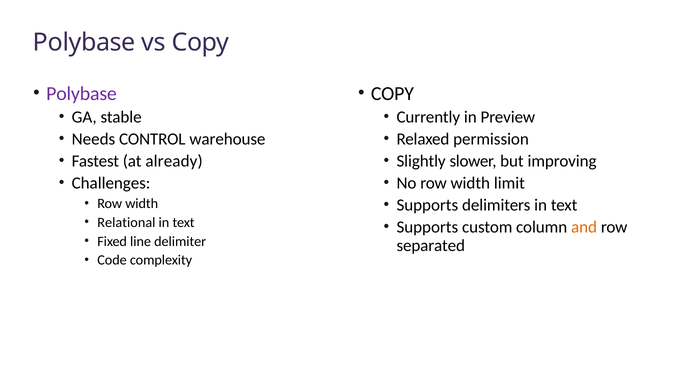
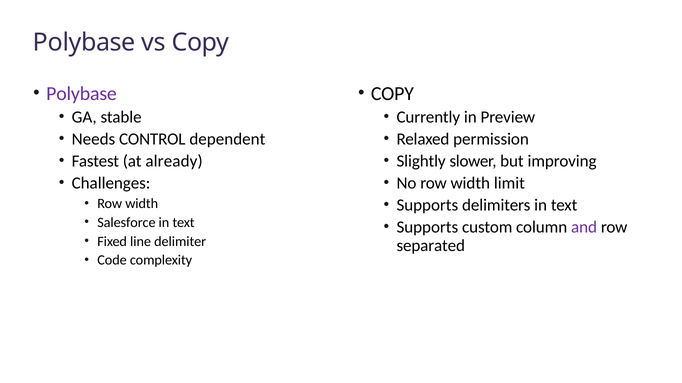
warehouse: warehouse -> dependent (227, 139)
Relational: Relational -> Salesforce (126, 223)
and colour: orange -> purple (584, 228)
